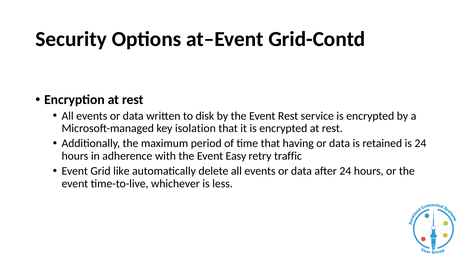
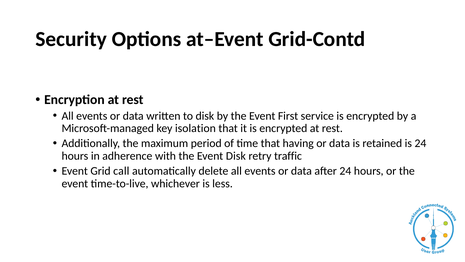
Event Rest: Rest -> First (288, 116)
Event Easy: Easy -> Disk (236, 156)
like: like -> call (121, 171)
